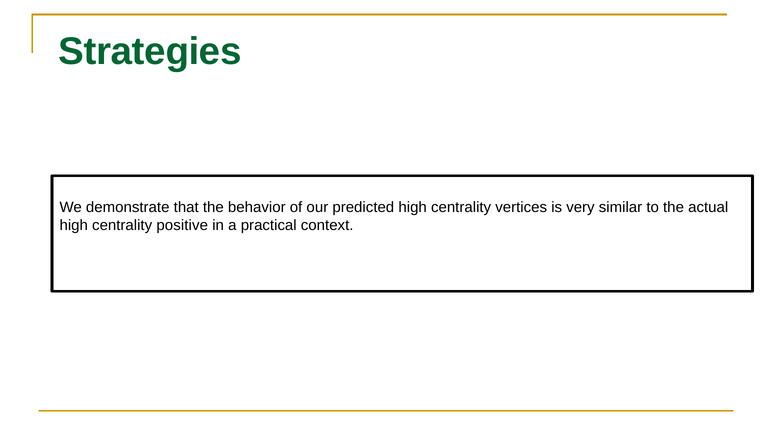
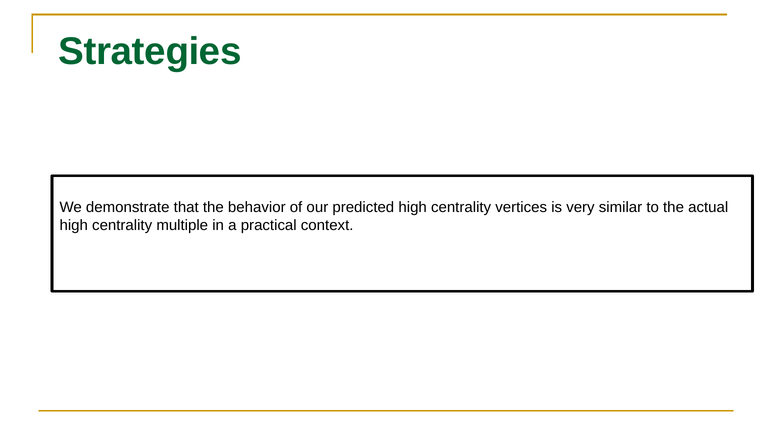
positive: positive -> multiple (182, 226)
